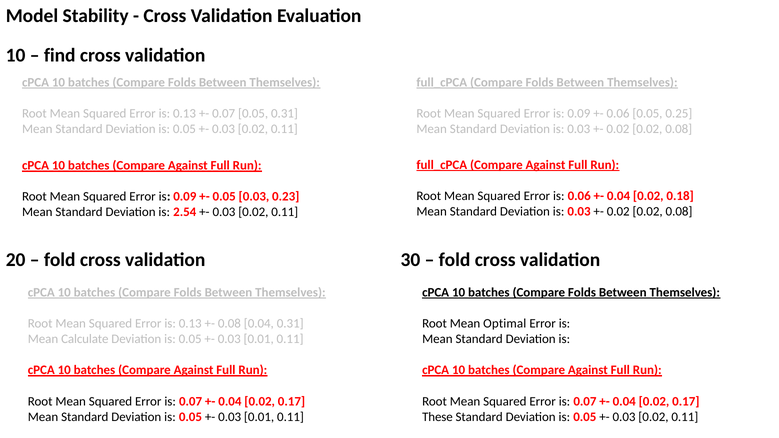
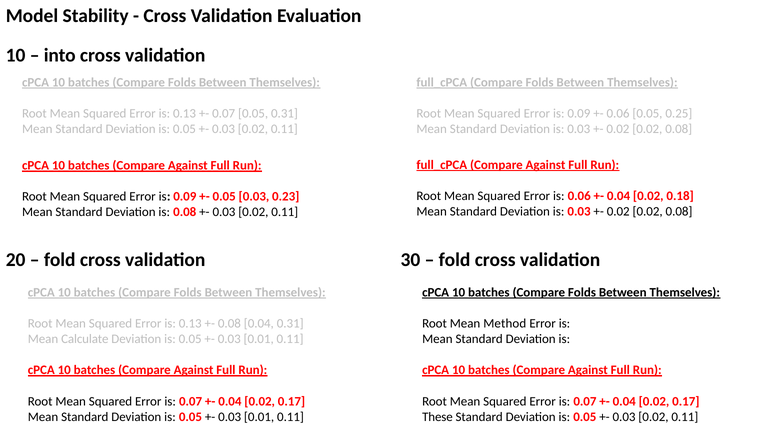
find: find -> into (60, 55)
is 2.54: 2.54 -> 0.08 (185, 212)
Optimal: Optimal -> Method (505, 324)
